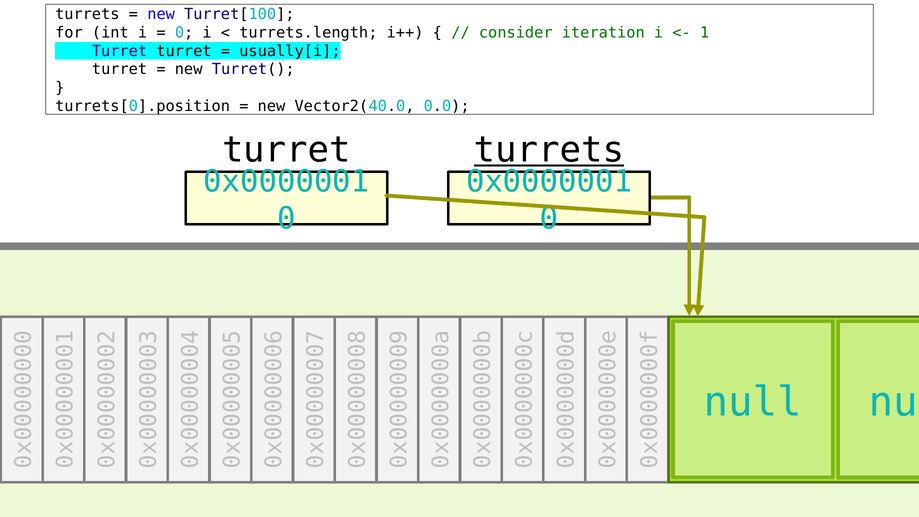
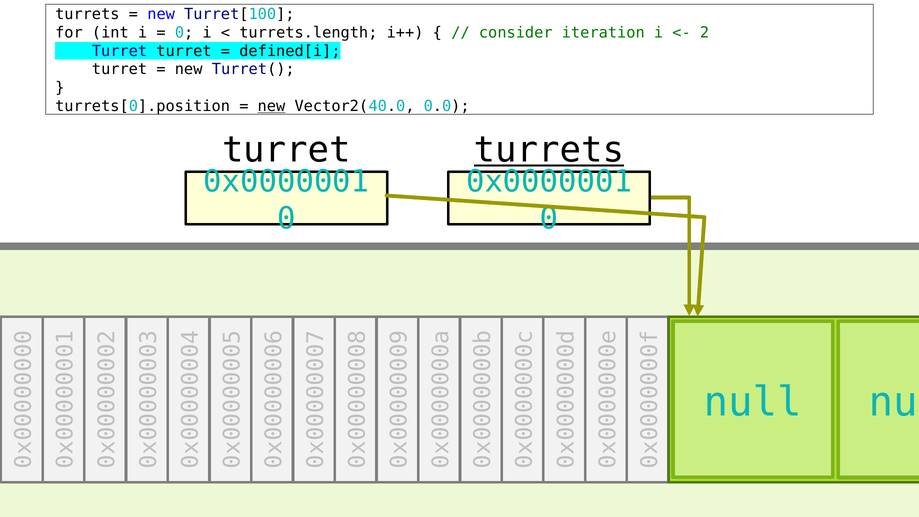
1: 1 -> 2 (705, 33)
usually[i: usually[i -> defined[i (290, 51)
new underline: none -> present (271, 106)
